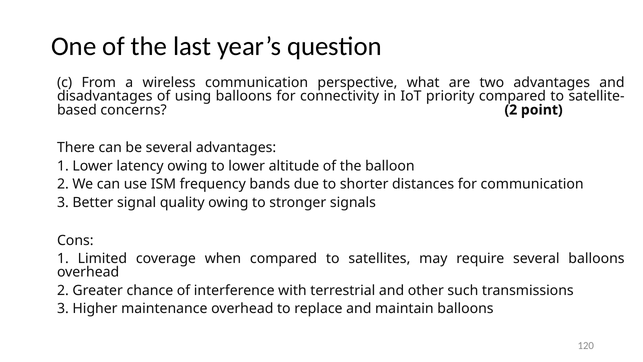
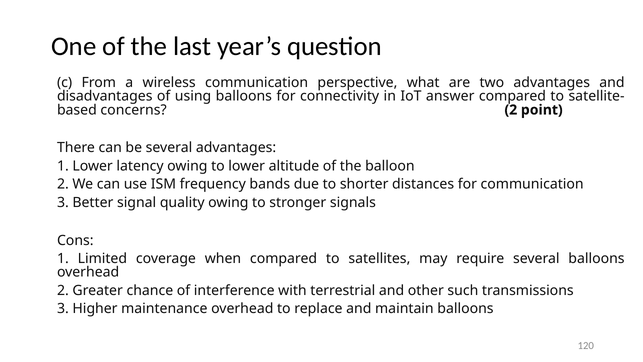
priority: priority -> answer (450, 96)
